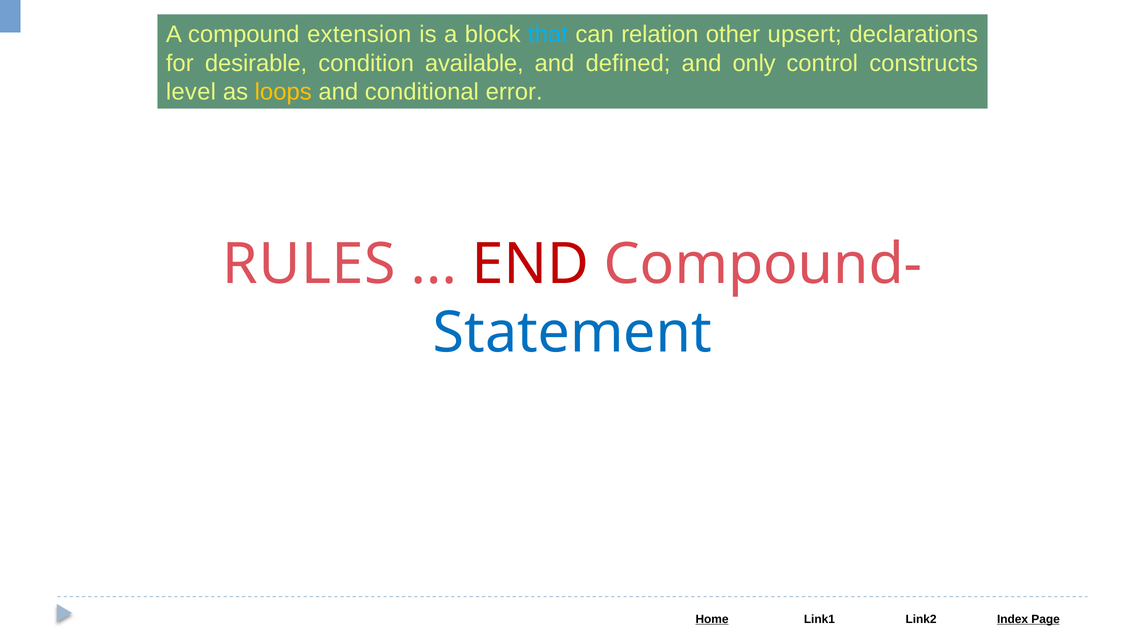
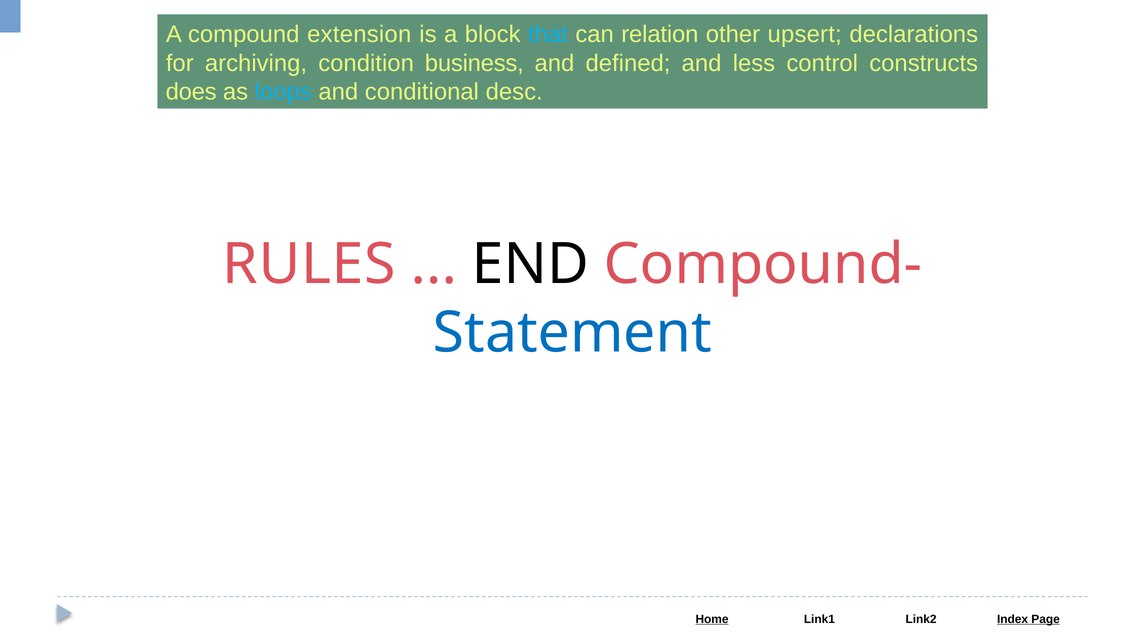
desirable: desirable -> archiving (256, 63)
available: available -> business (474, 63)
only: only -> less (754, 63)
level: level -> does (191, 92)
loops colour: yellow -> light blue (283, 92)
error: error -> desc (514, 92)
END colour: red -> black (530, 264)
